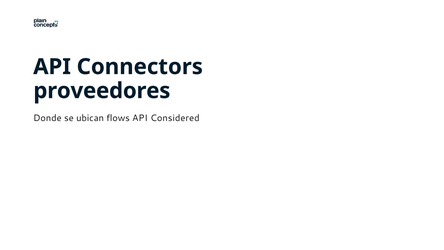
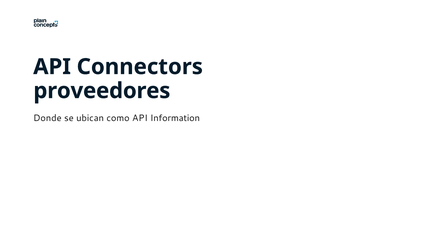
flows: flows -> como (118, 118)
Considered: Considered -> Information (175, 118)
